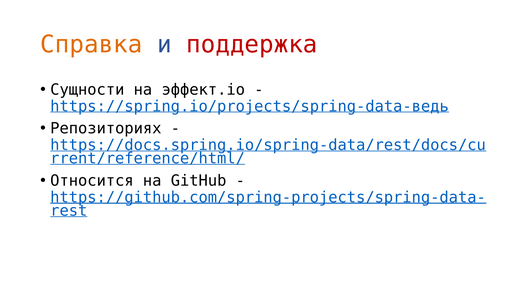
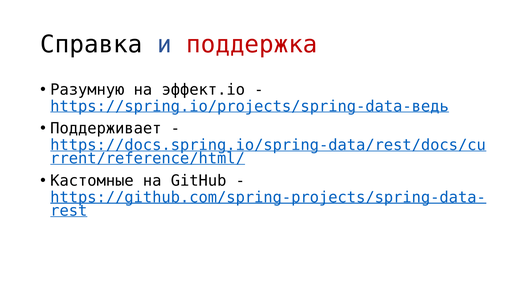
Справка colour: orange -> black (91, 44)
Сущности: Сущности -> Разумную (87, 89)
Репозиториях: Репозиториях -> Поддерживает (106, 128)
Относится: Относится -> Кастомные (92, 180)
